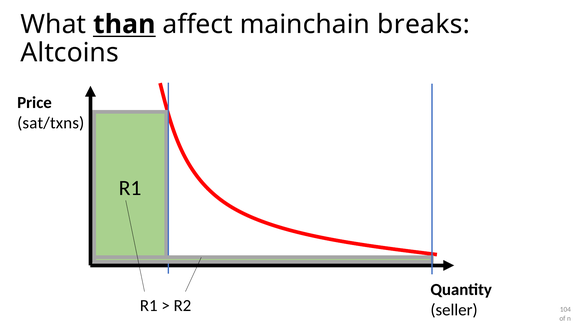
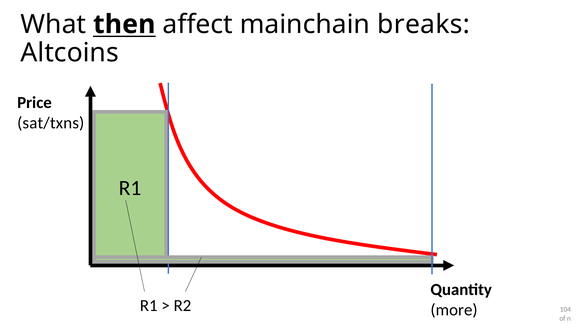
than: than -> then (124, 24)
seller: seller -> more (454, 311)
